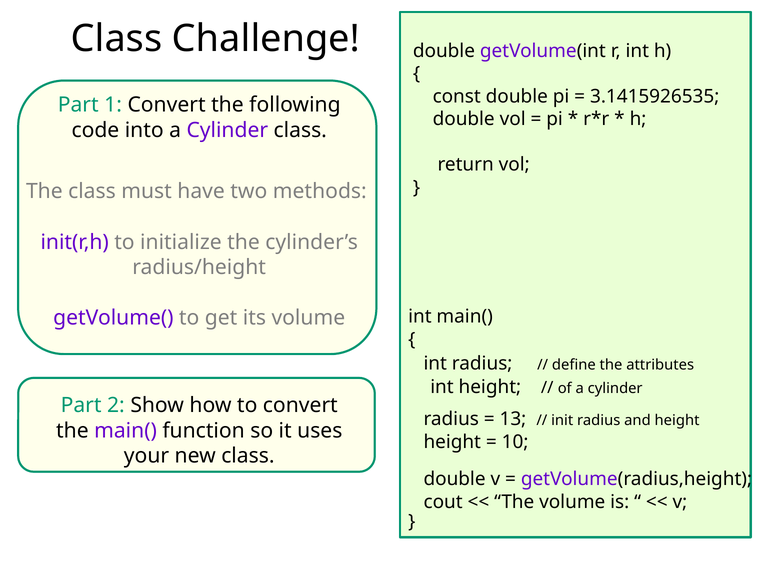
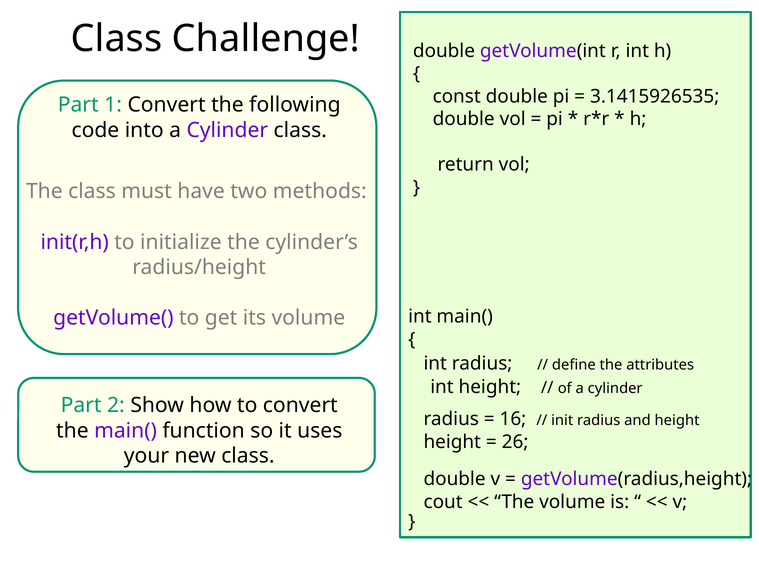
13: 13 -> 16 (513, 419)
10: 10 -> 26 (515, 442)
